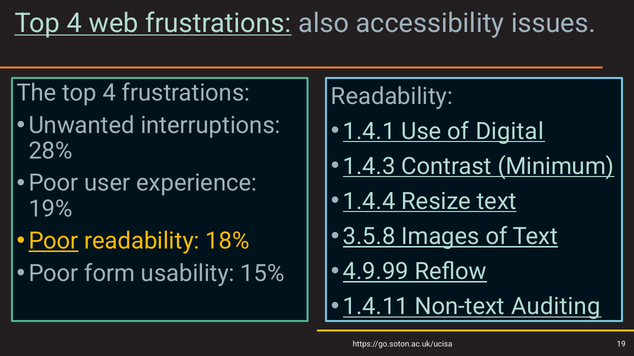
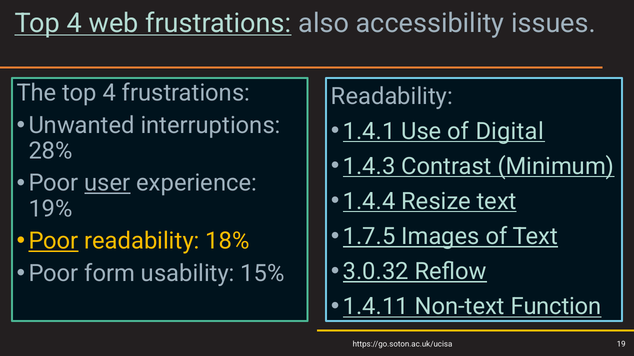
user underline: none -> present (107, 183)
3.5.8: 3.5.8 -> 1.7.5 (369, 237)
4.9.99: 4.9.99 -> 3.0.32 (376, 272)
Auditing: Auditing -> Function (556, 307)
